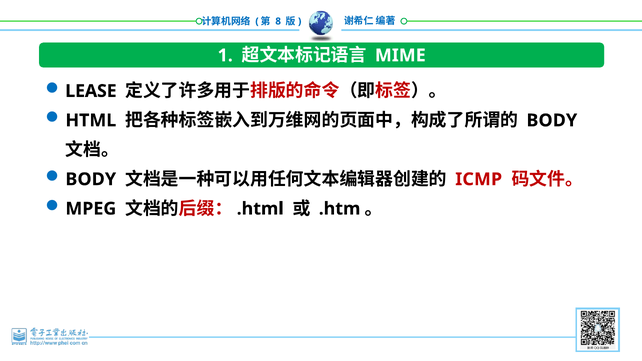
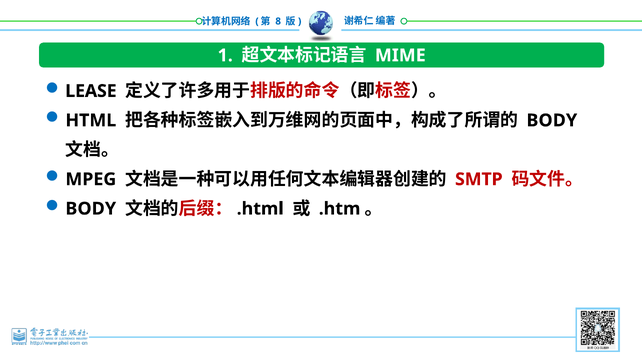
BODY: BODY -> MPEG (91, 179)
ICMP: ICMP -> SMTP (479, 179)
MPEG: MPEG -> BODY (91, 209)
